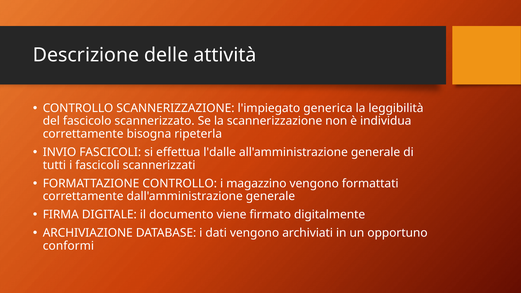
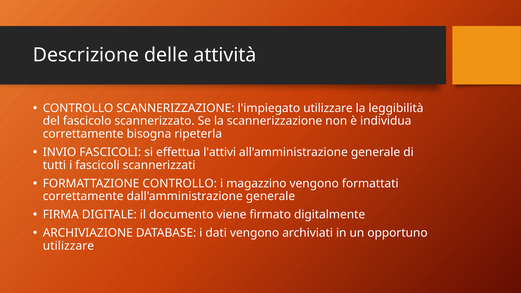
l'impiegato generica: generica -> utilizzare (328, 108)
l'dalle: l'dalle -> l'attivi (220, 152)
conformi: conformi -> utilizzare (68, 246)
